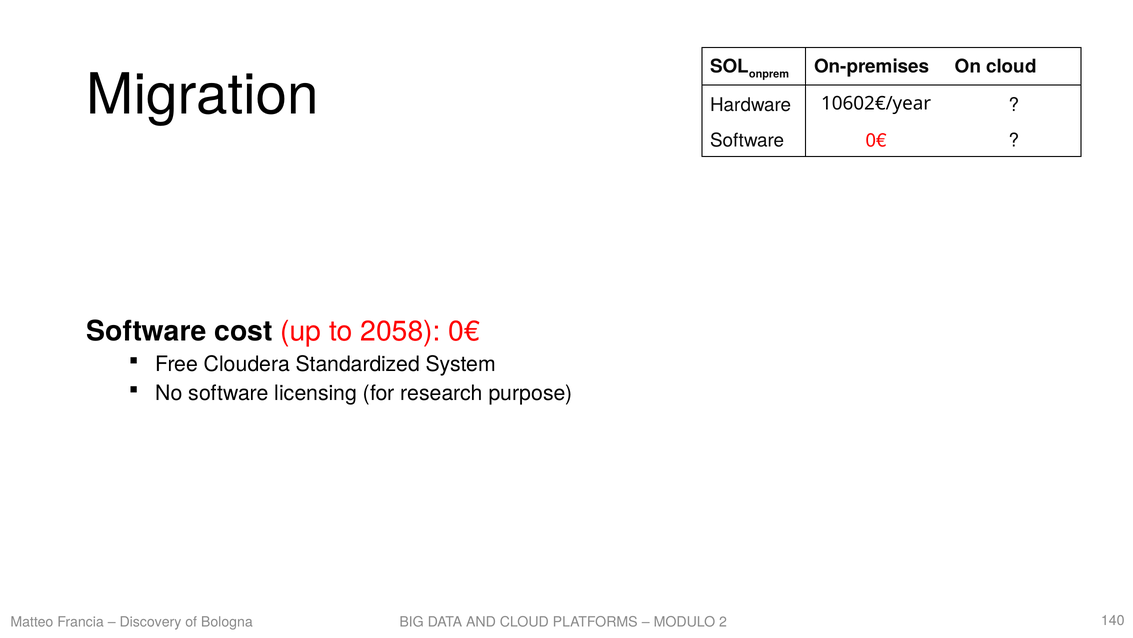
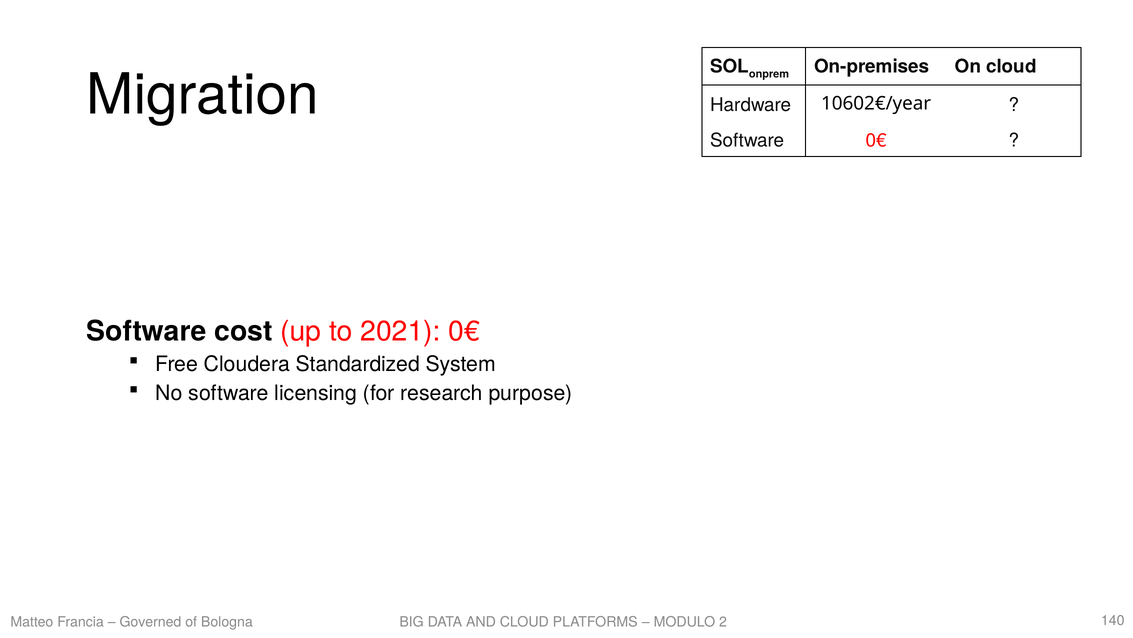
2058: 2058 -> 2021 (401, 331)
Discovery: Discovery -> Governed (150, 621)
